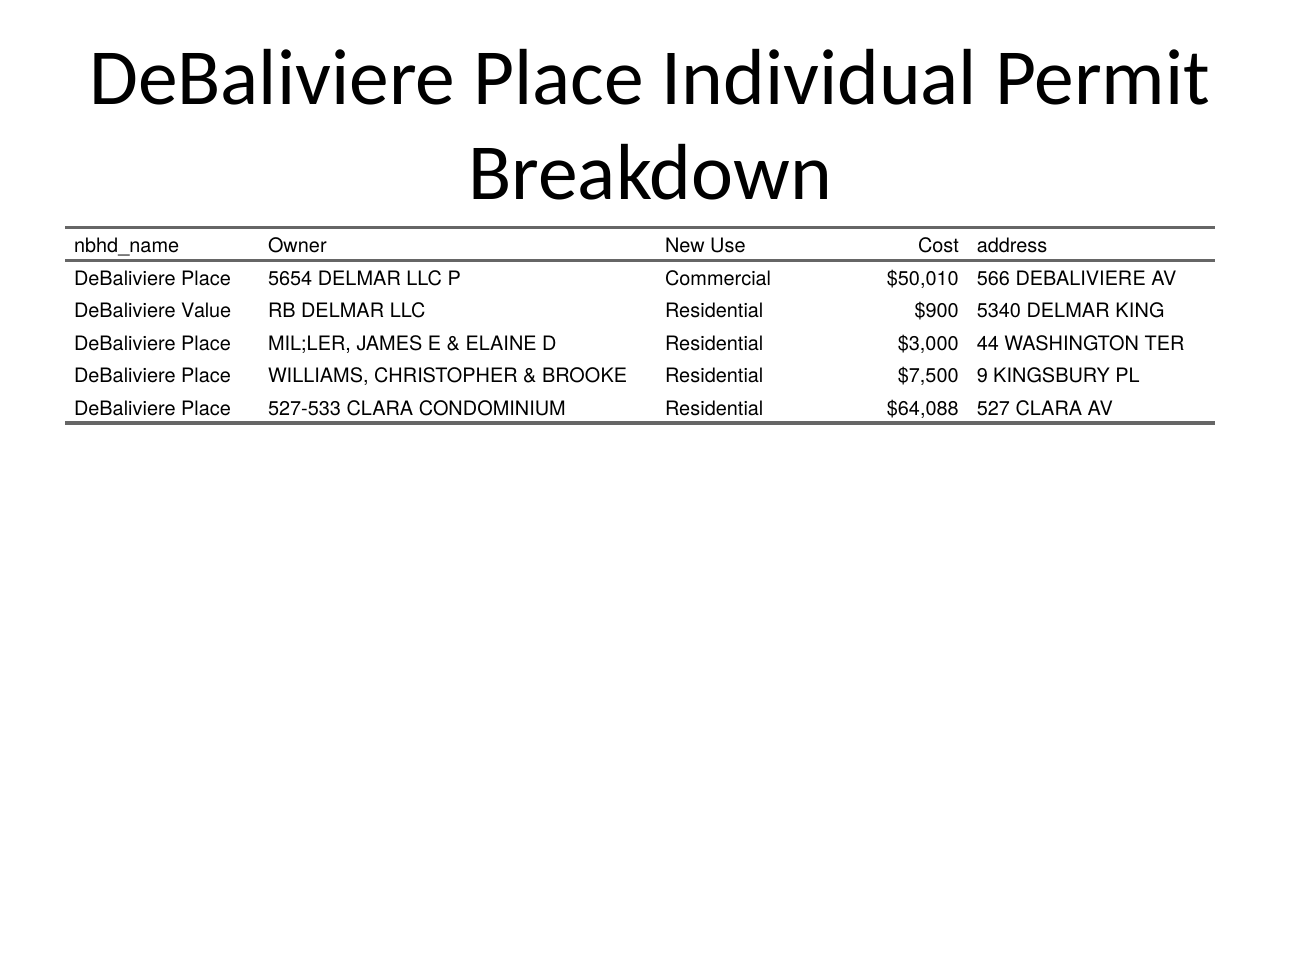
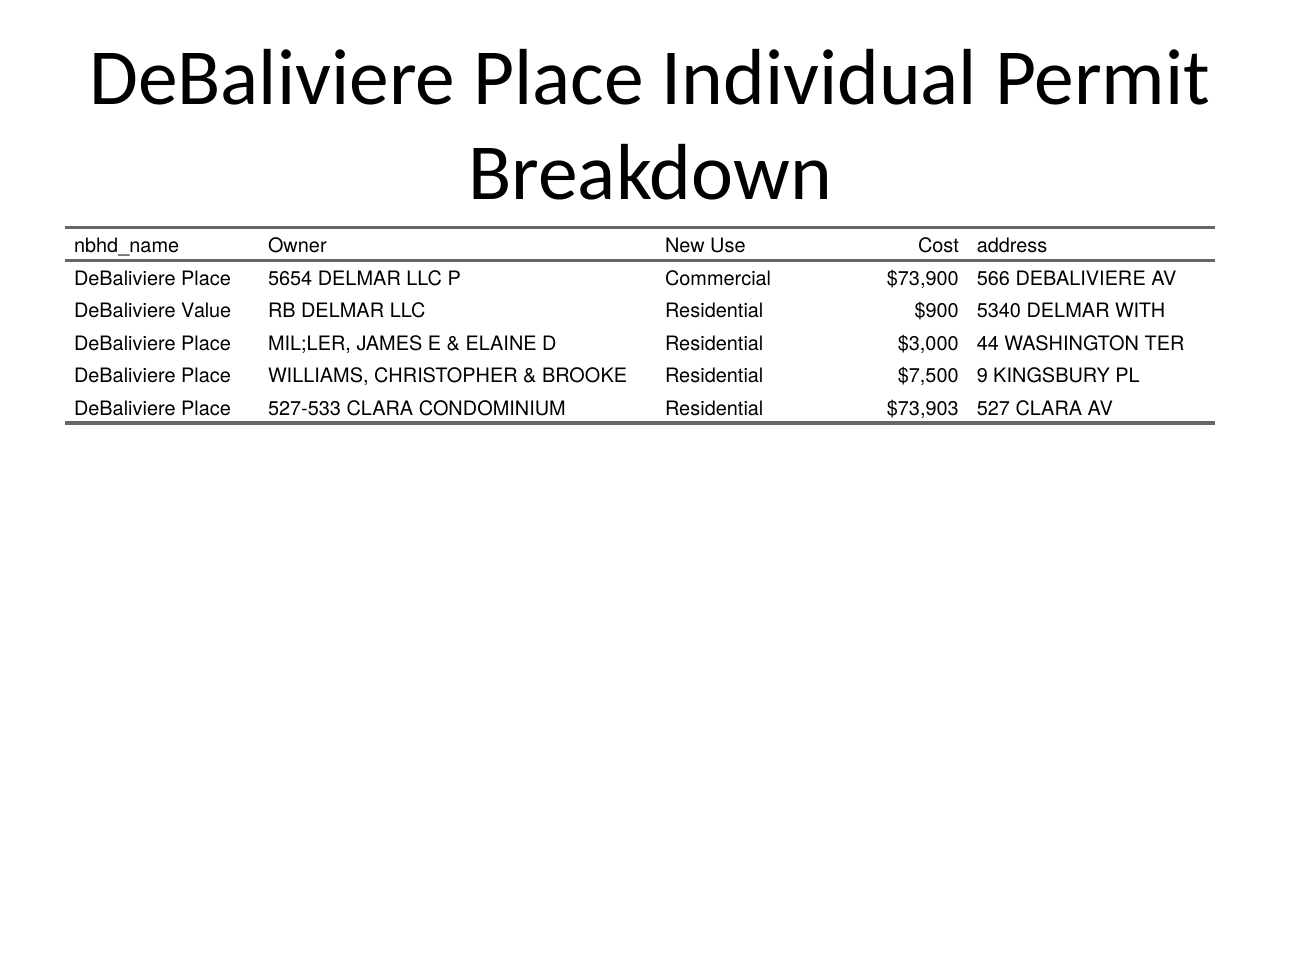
$50,010: $50,010 -> $73,900 (923, 279)
KING: KING -> WITH (1140, 311)
$64,088: $64,088 -> $73,903 (923, 409)
